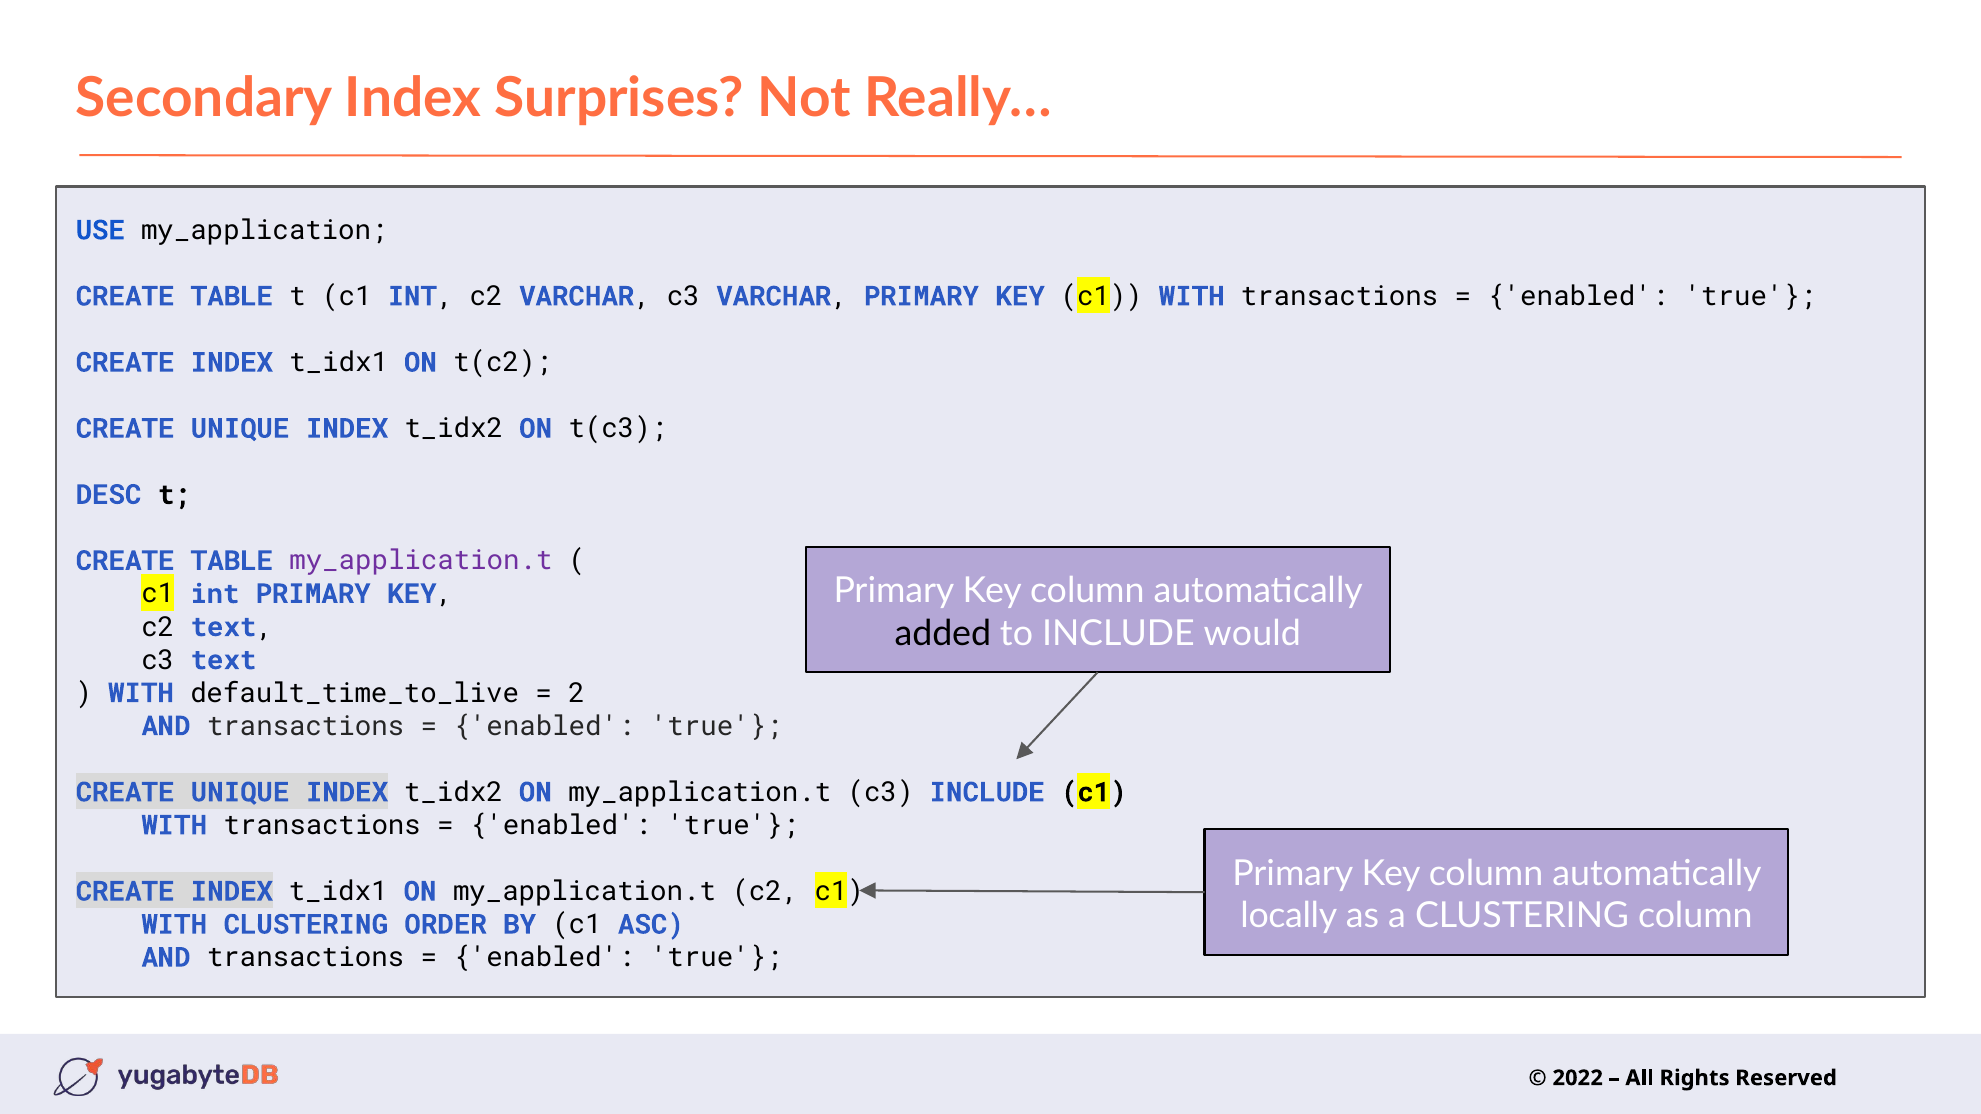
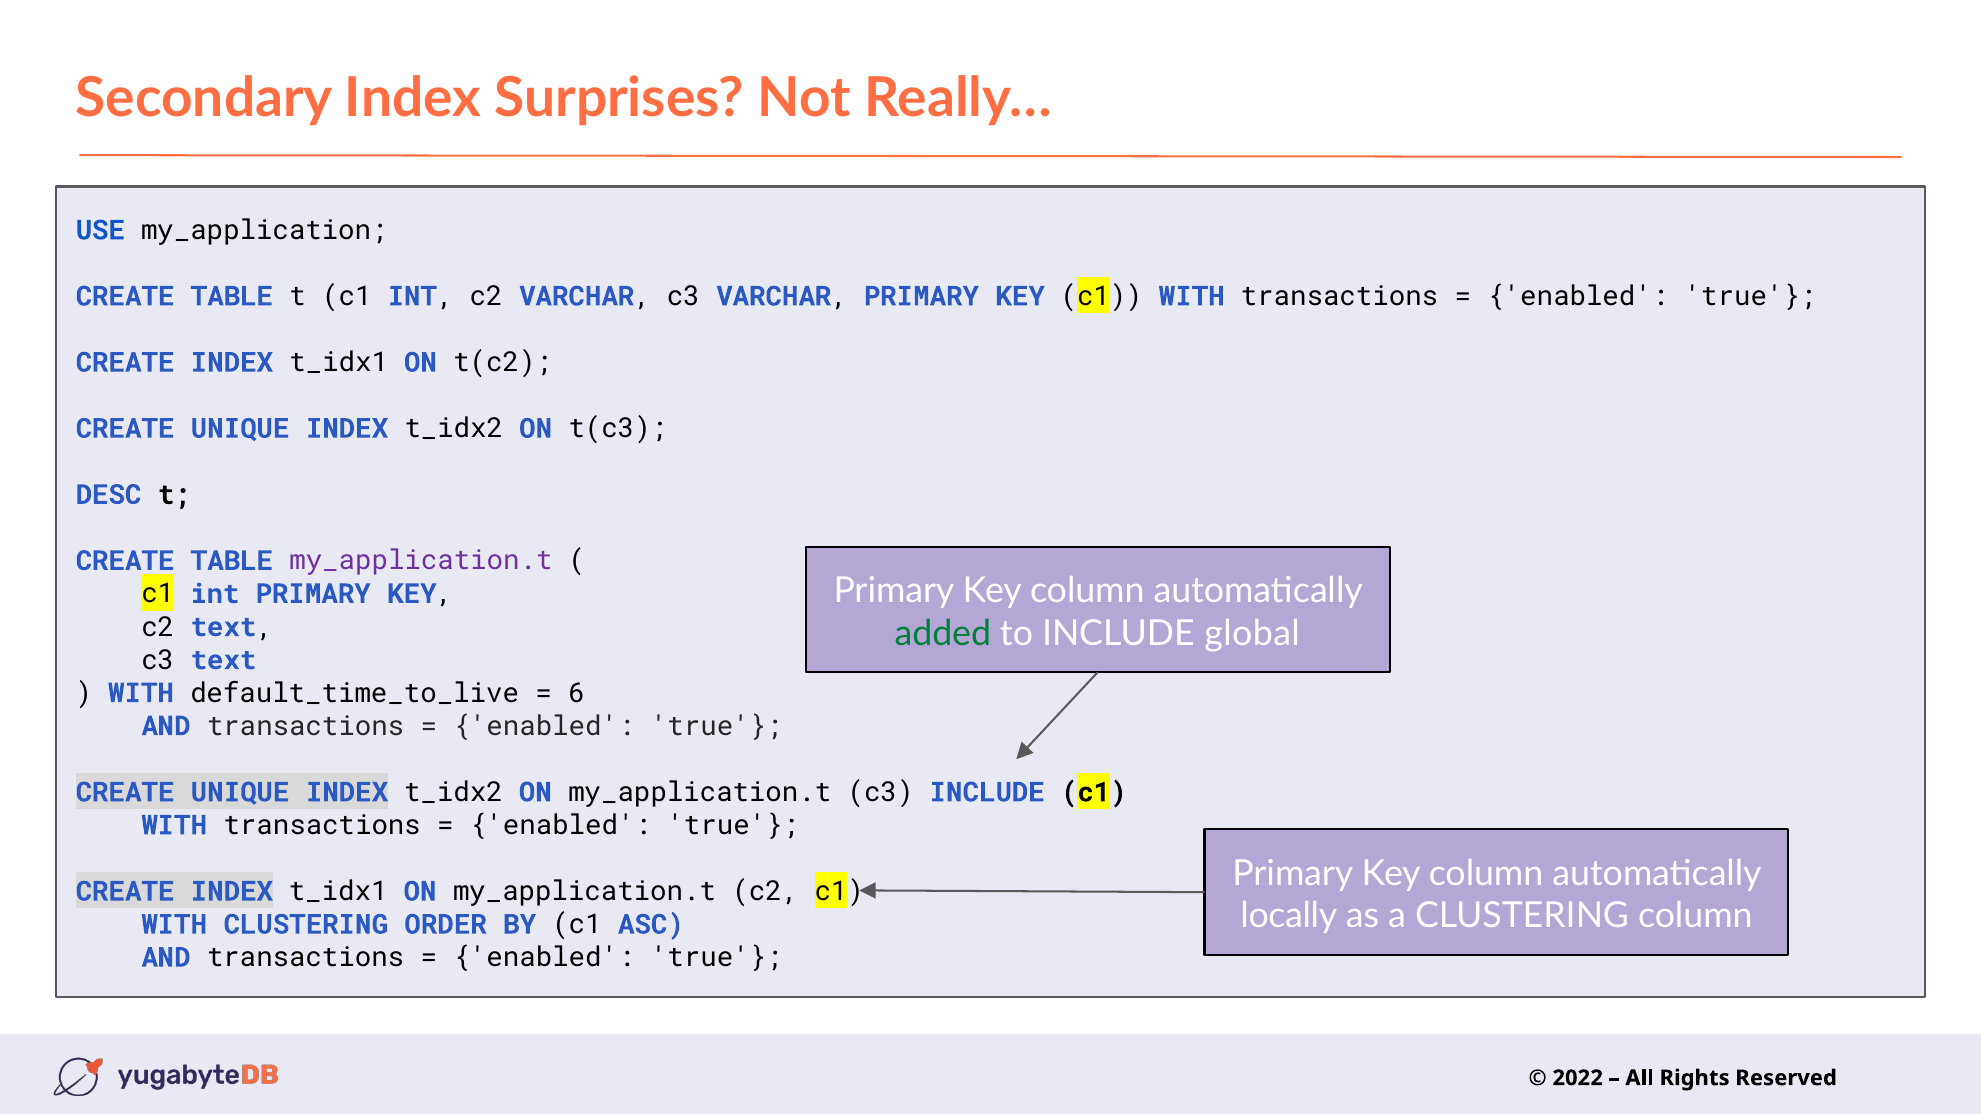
added colour: black -> green (943, 634)
would: would -> global (1252, 634)
2: 2 -> 6 (577, 693)
